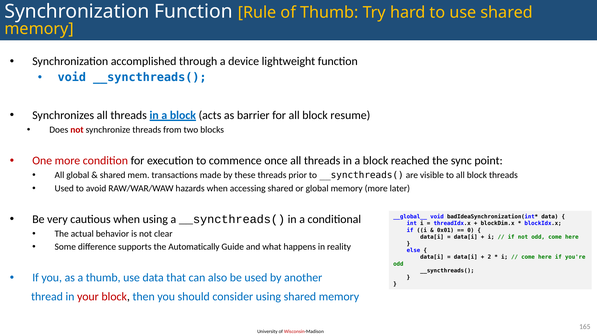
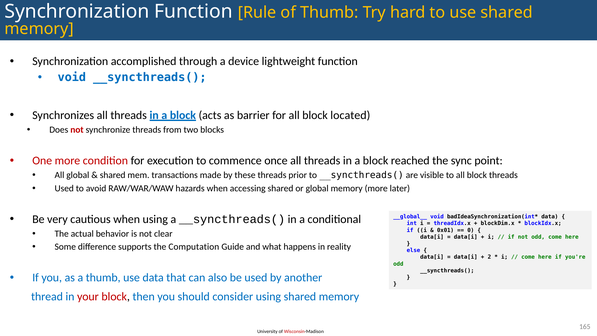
resume: resume -> located (350, 115)
Automatically: Automatically -> Computation (194, 247)
